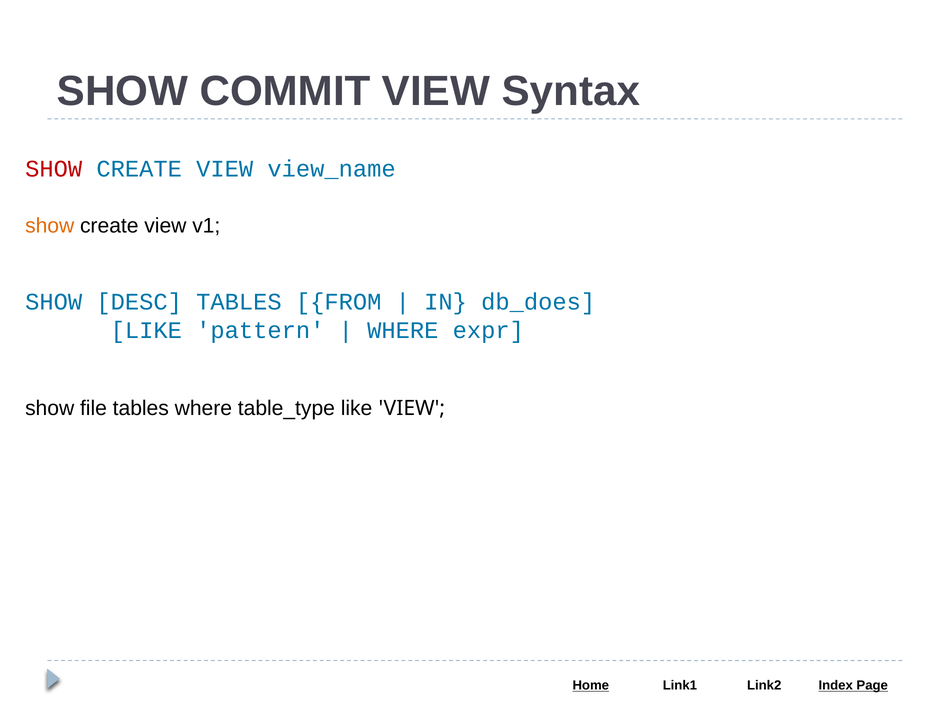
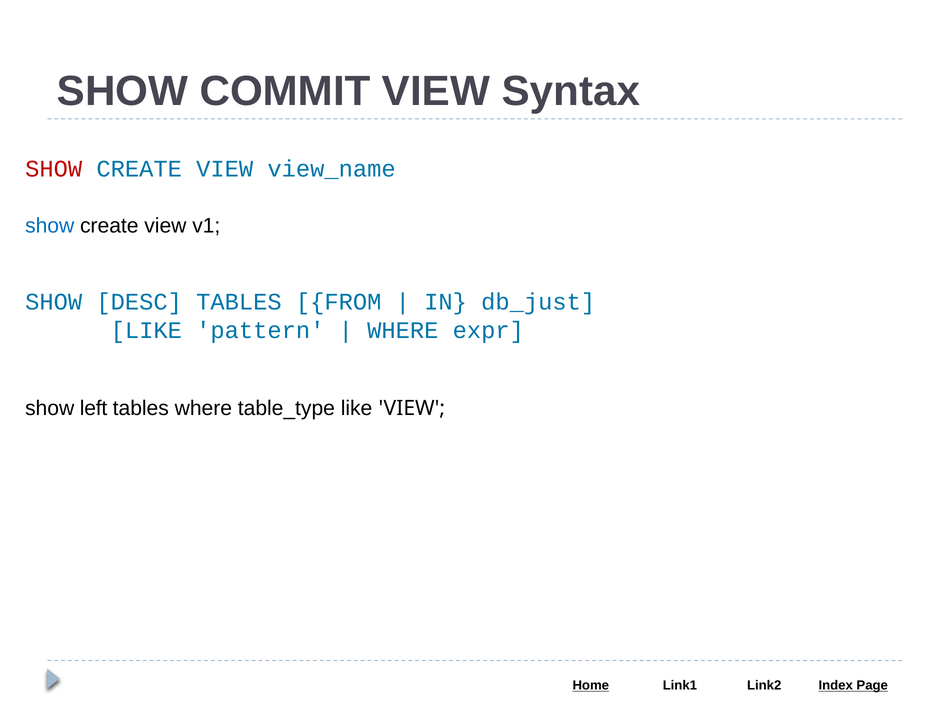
show colour: orange -> blue (50, 226)
db_does: db_does -> db_just (538, 302)
file: file -> left (94, 408)
